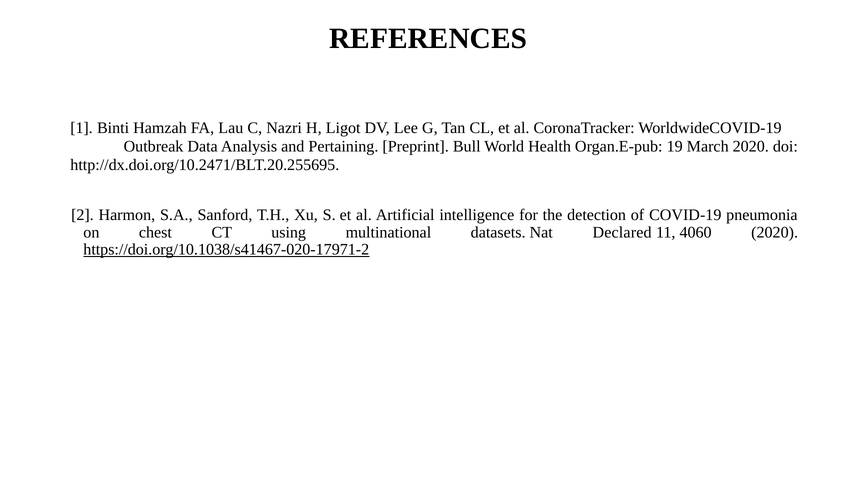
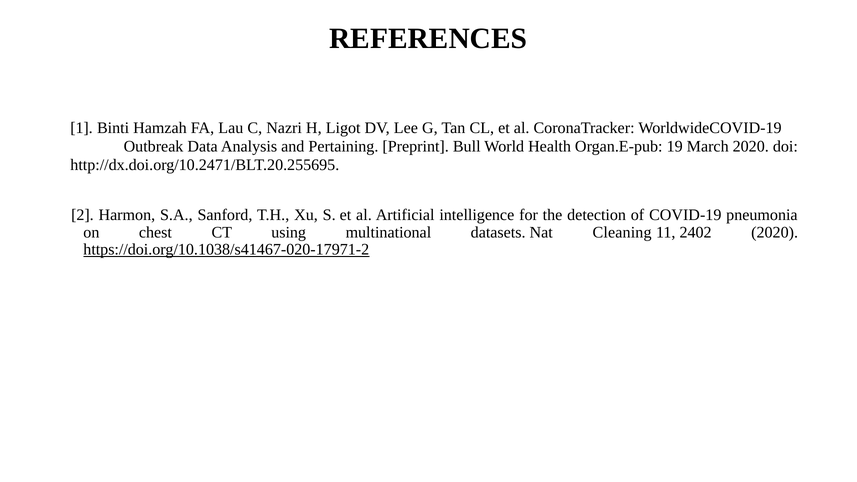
Declared: Declared -> Cleaning (622, 232)
4060: 4060 -> 2402 (696, 232)
